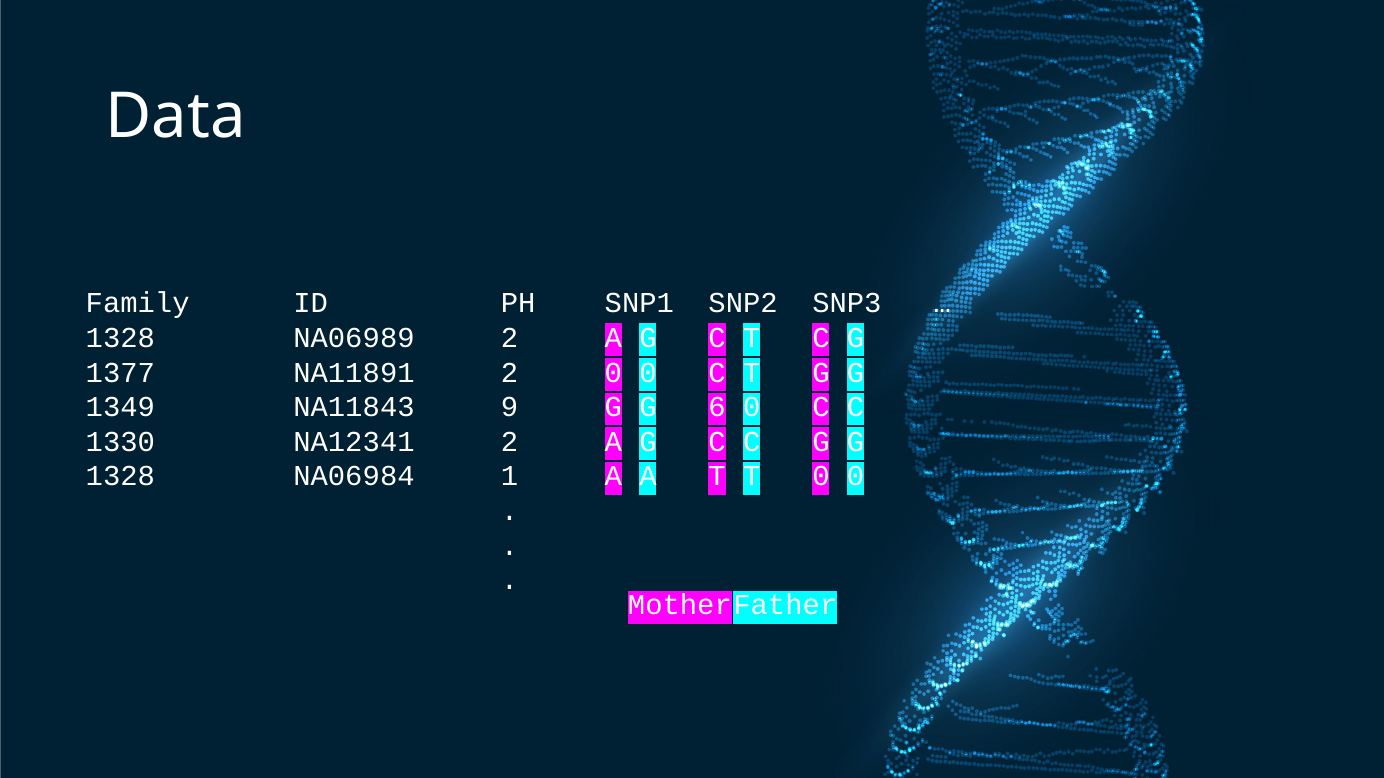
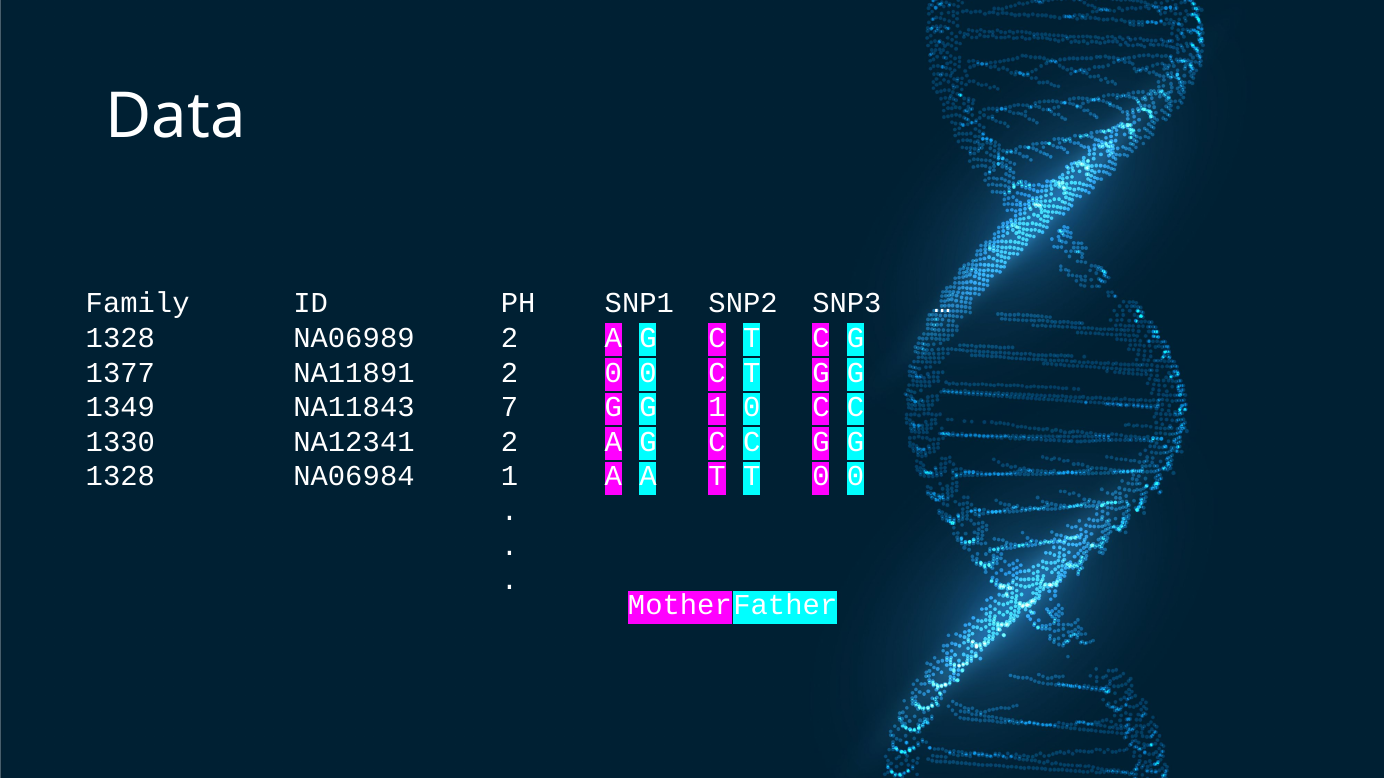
9: 9 -> 7 (510, 407)
G 6: 6 -> 1 (717, 407)
